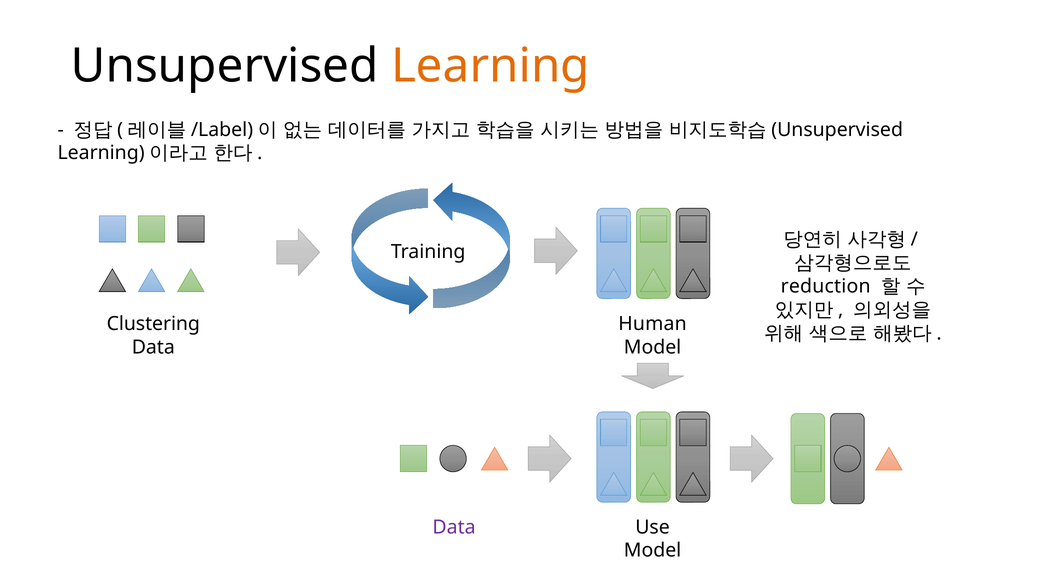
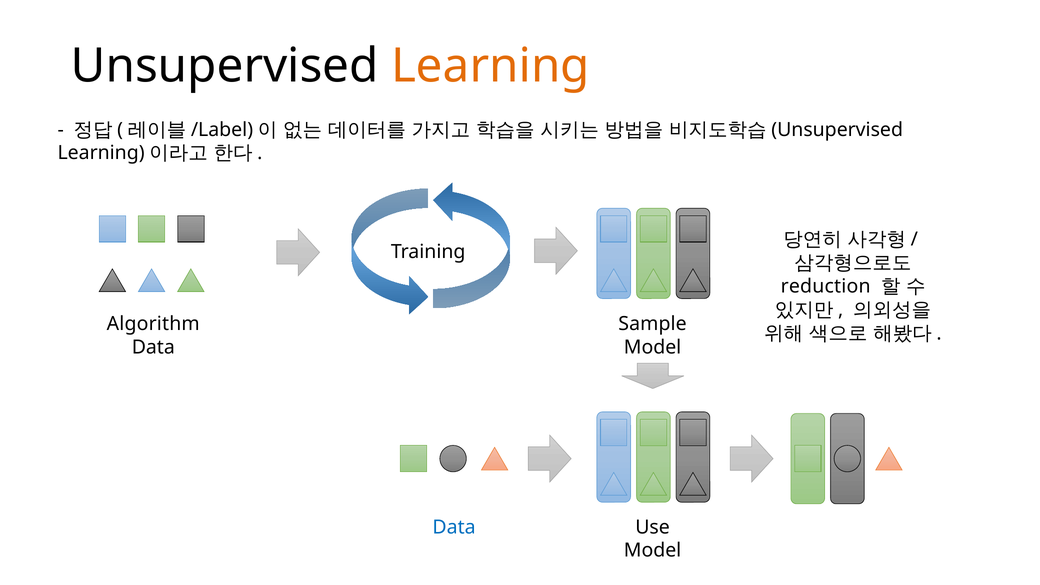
Clustering: Clustering -> Algorithm (153, 324)
Human: Human -> Sample (653, 324)
Data colour: purple -> blue (454, 527)
